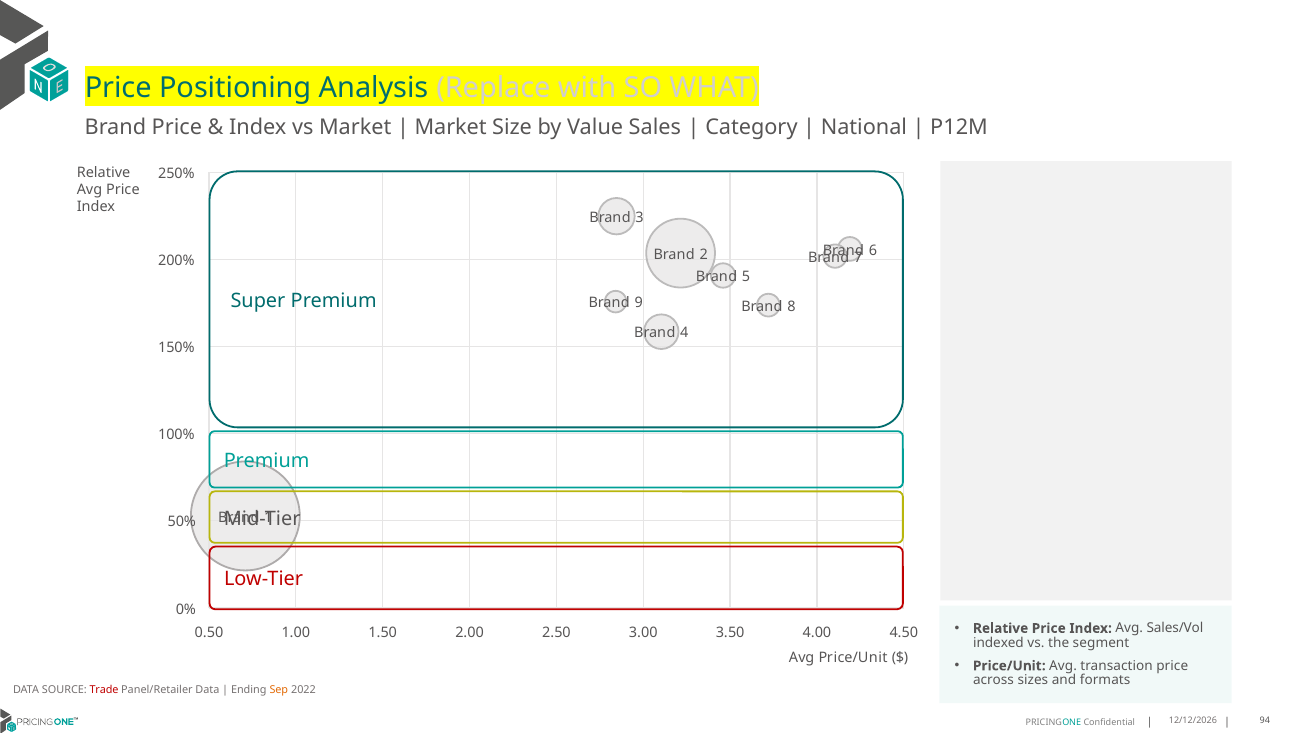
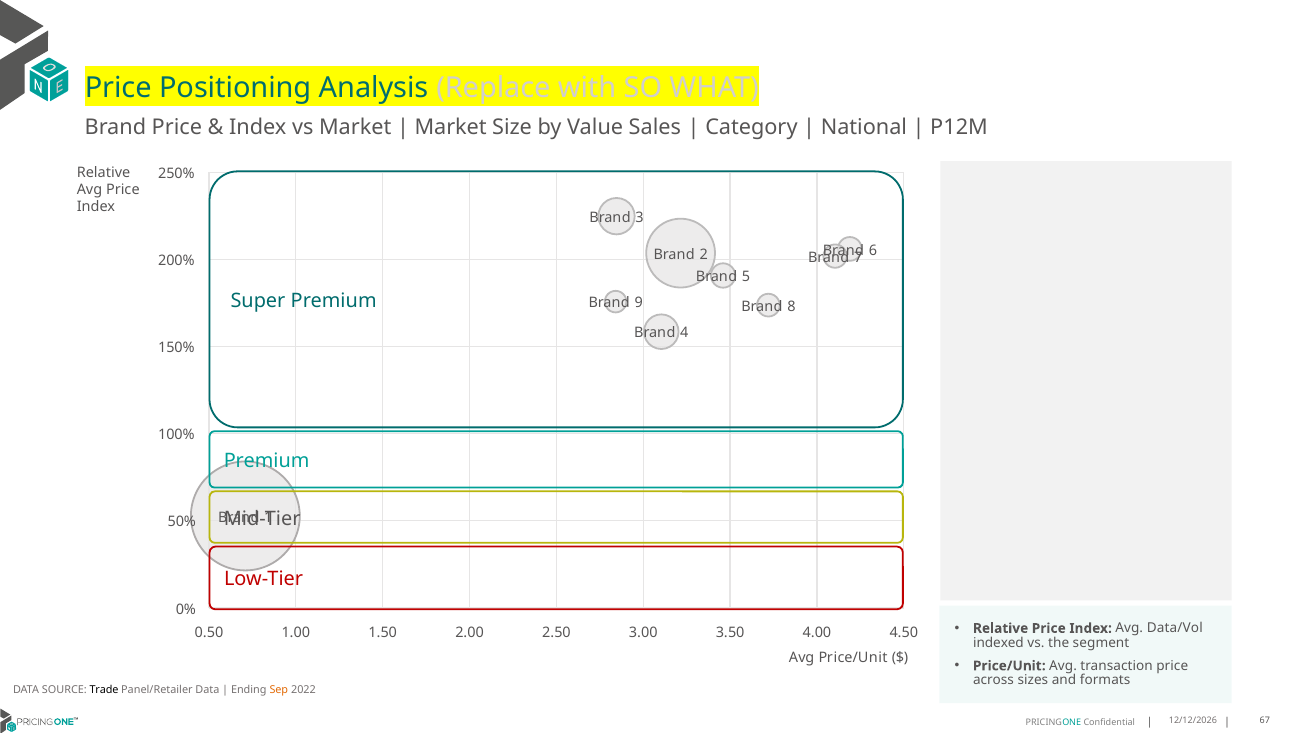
Sales/Vol: Sales/Vol -> Data/Vol (1175, 628)
Trade colour: red -> black (104, 690)
94: 94 -> 67 (1265, 720)
